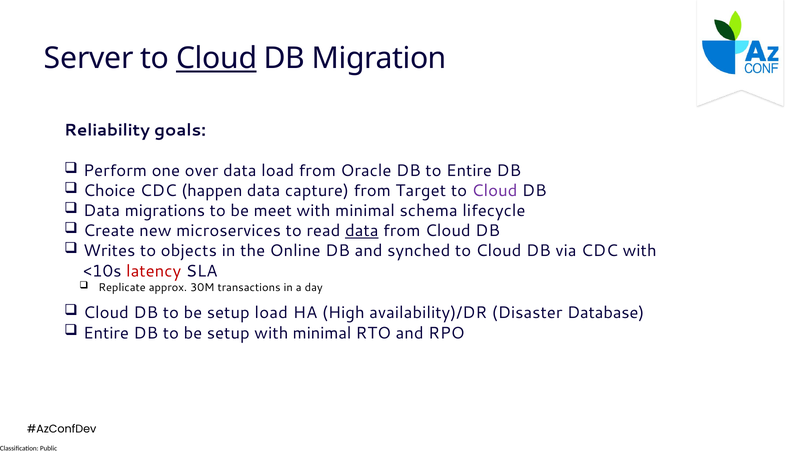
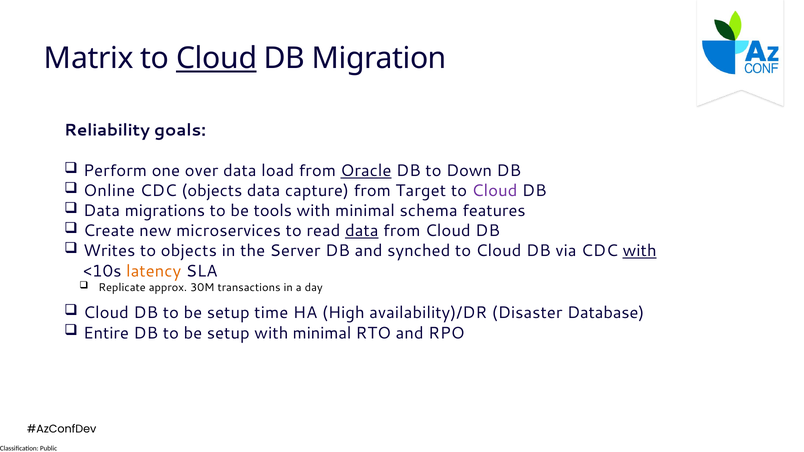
Server: Server -> Matrix (89, 59)
Oracle underline: none -> present (366, 171)
to Entire: Entire -> Down (469, 171)
Choice: Choice -> Online (109, 191)
CDC happen: happen -> objects (212, 191)
meet: meet -> tools (273, 211)
lifecycle: lifecycle -> features (494, 211)
Online: Online -> Server (295, 251)
with underline: none -> present (640, 251)
latency colour: red -> orange (154, 271)
setup load: load -> time (271, 313)
